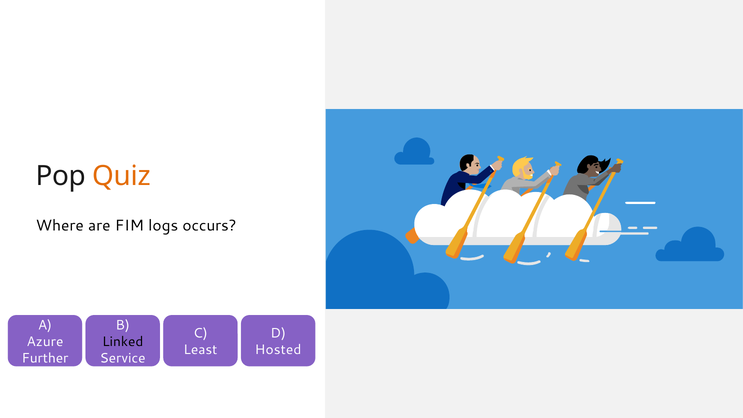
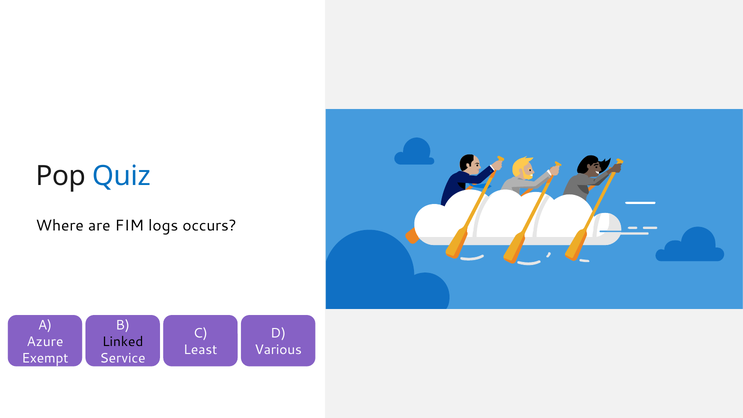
Quiz colour: orange -> blue (121, 176)
Hosted: Hosted -> Various (278, 350)
Further: Further -> Exempt (45, 358)
